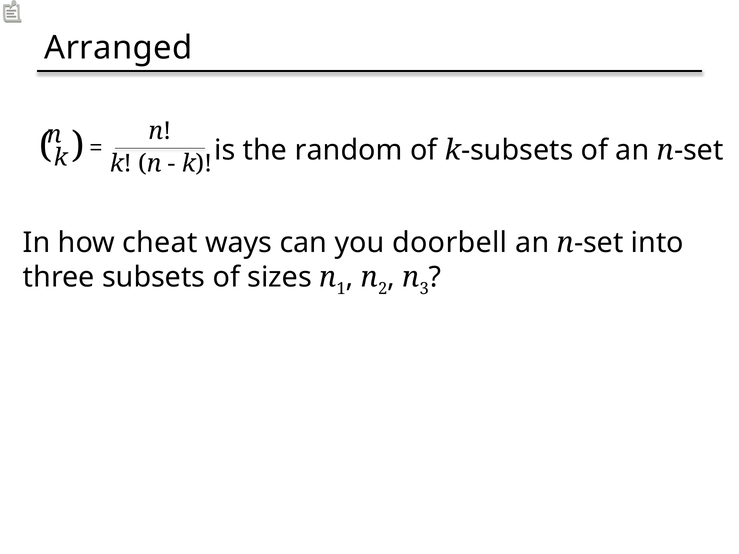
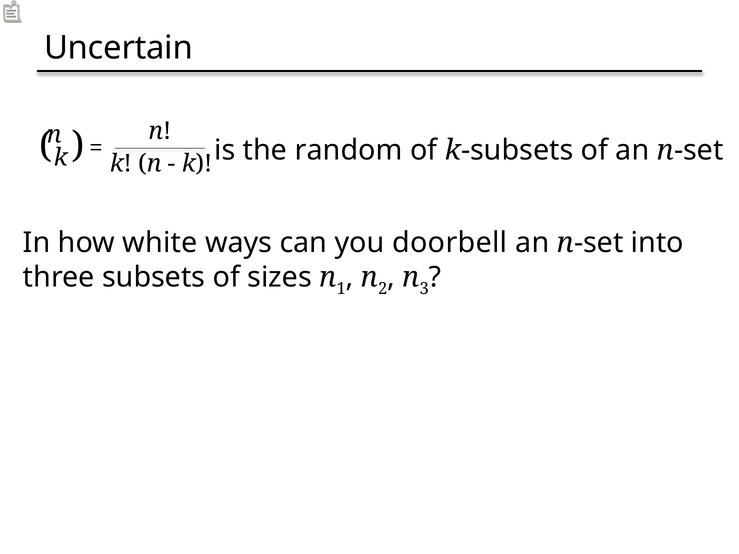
Arranged: Arranged -> Uncertain (119, 48)
cheat: cheat -> white (160, 243)
